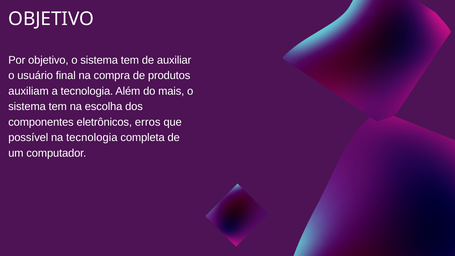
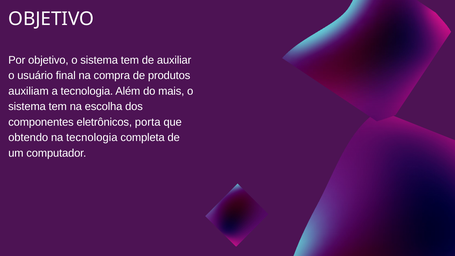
erros: erros -> porta (148, 122)
possível: possível -> obtendo (28, 138)
